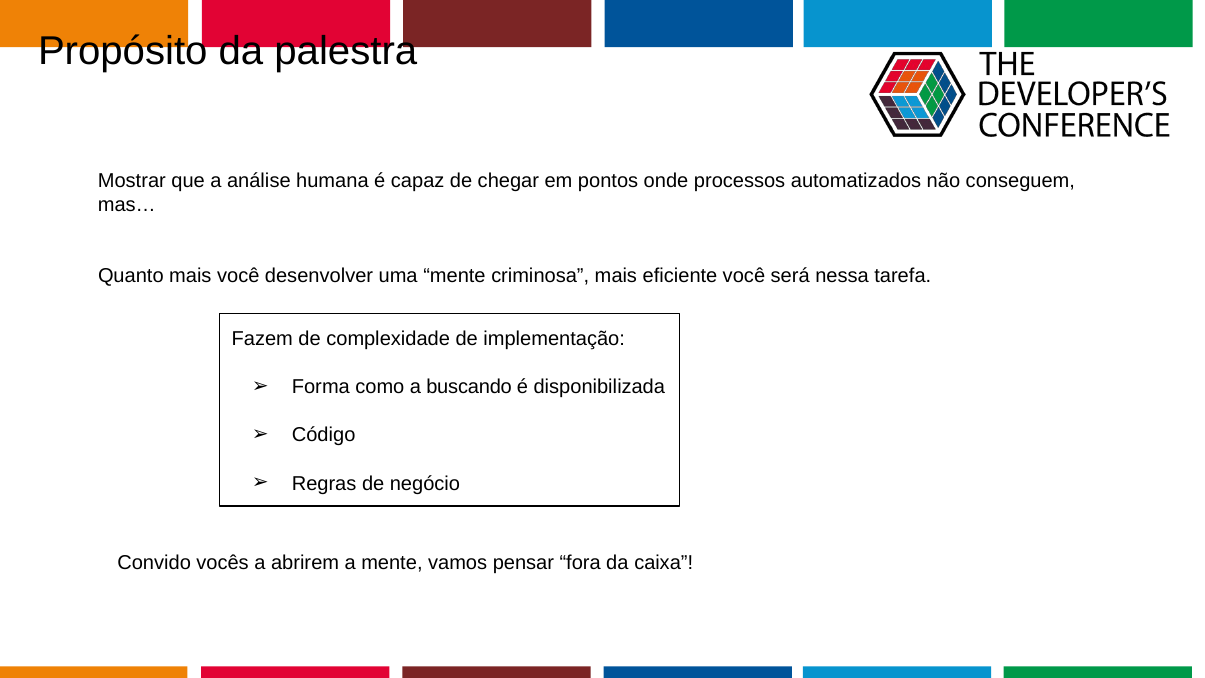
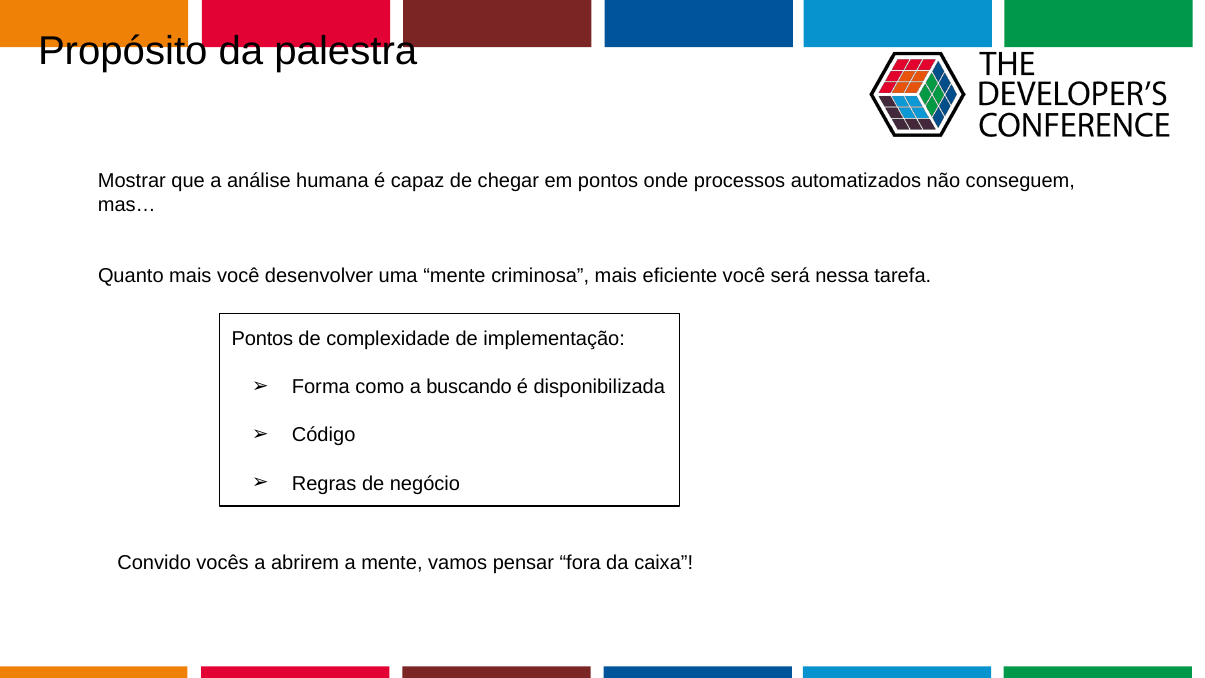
Fazem: Fazem -> Pontos (262, 339)
